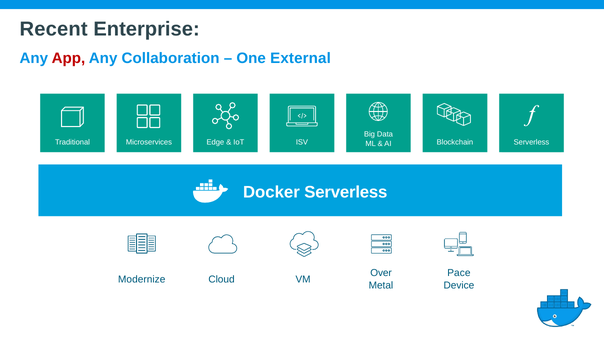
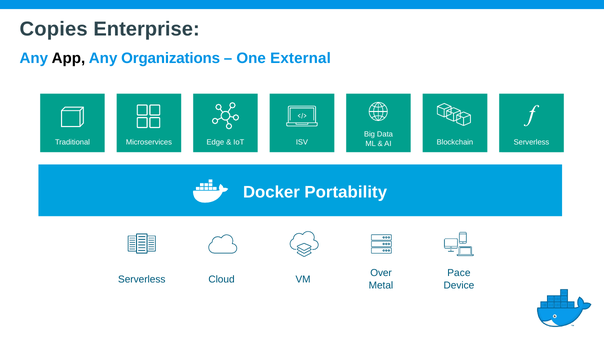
Recent: Recent -> Copies (54, 29)
App colour: red -> black (68, 58)
Collaboration: Collaboration -> Organizations (171, 58)
Docker Serverless: Serverless -> Portability (346, 192)
Modernize: Modernize -> Serverless (142, 279)
